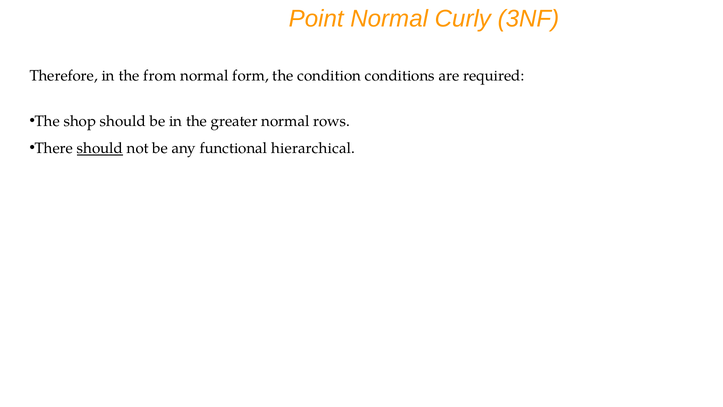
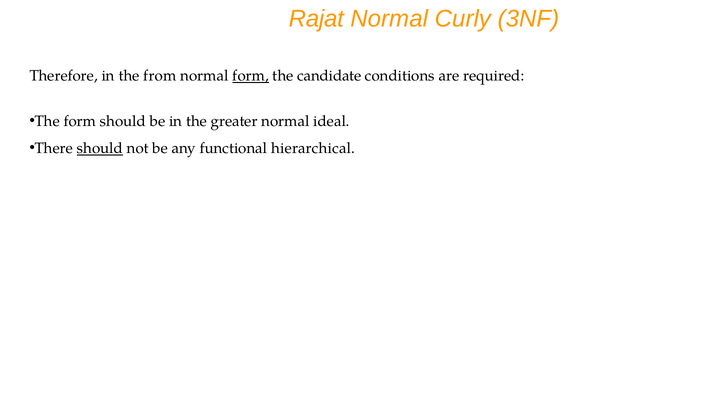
Point: Point -> Rajat (316, 19)
form underline: none -> present (251, 76)
condition: condition -> candidate (329, 76)
The shop: shop -> form (80, 121)
rows: rows -> ideal (332, 121)
